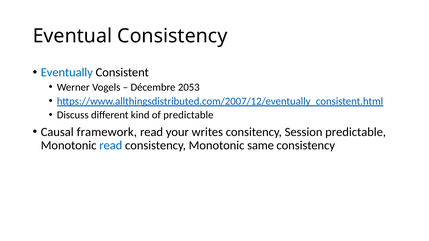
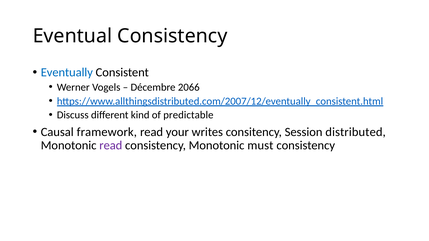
2053: 2053 -> 2066 (189, 87)
Session predictable: predictable -> distributed (356, 132)
read colour: blue -> purple (111, 146)
same: same -> must (260, 146)
